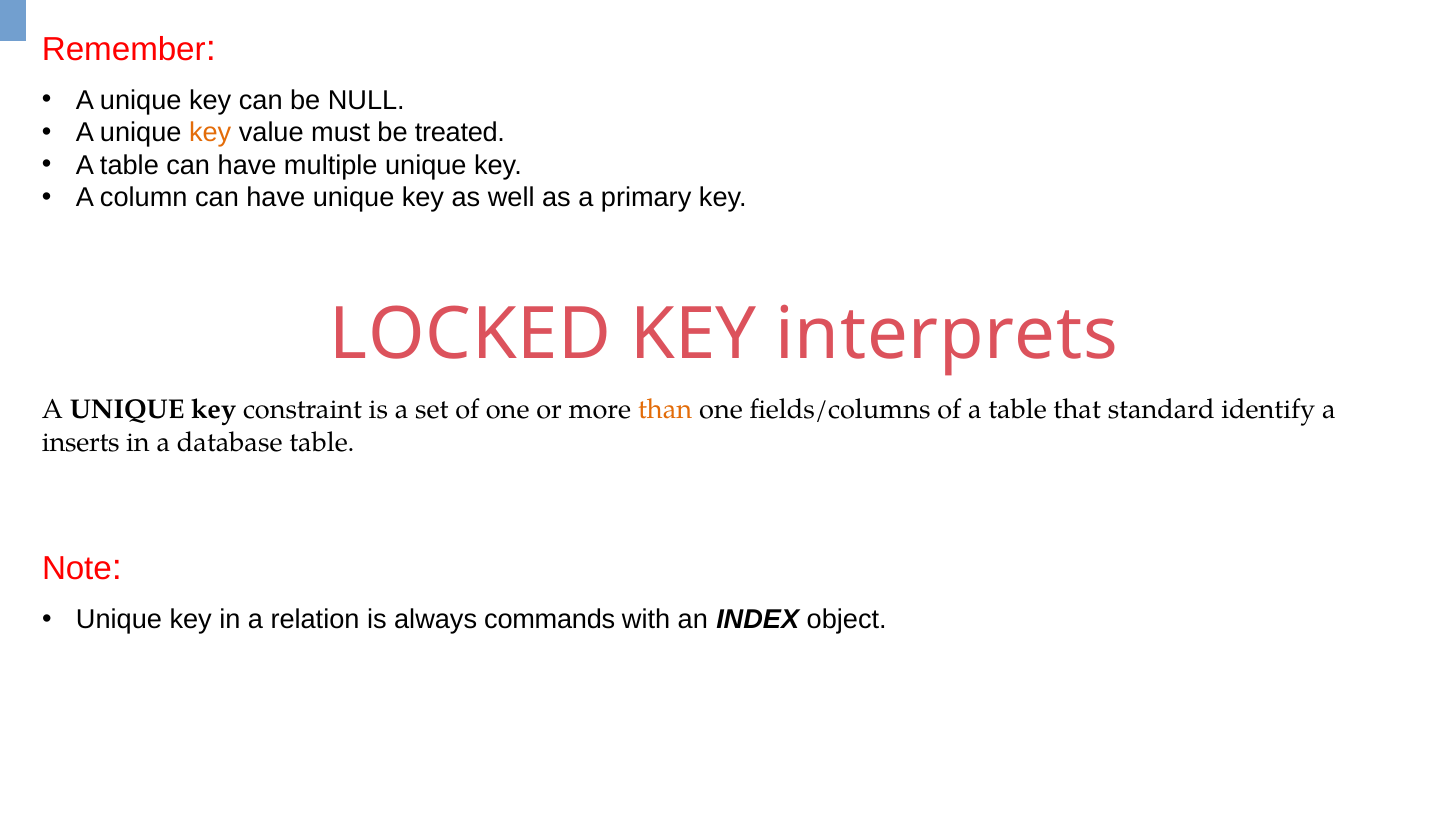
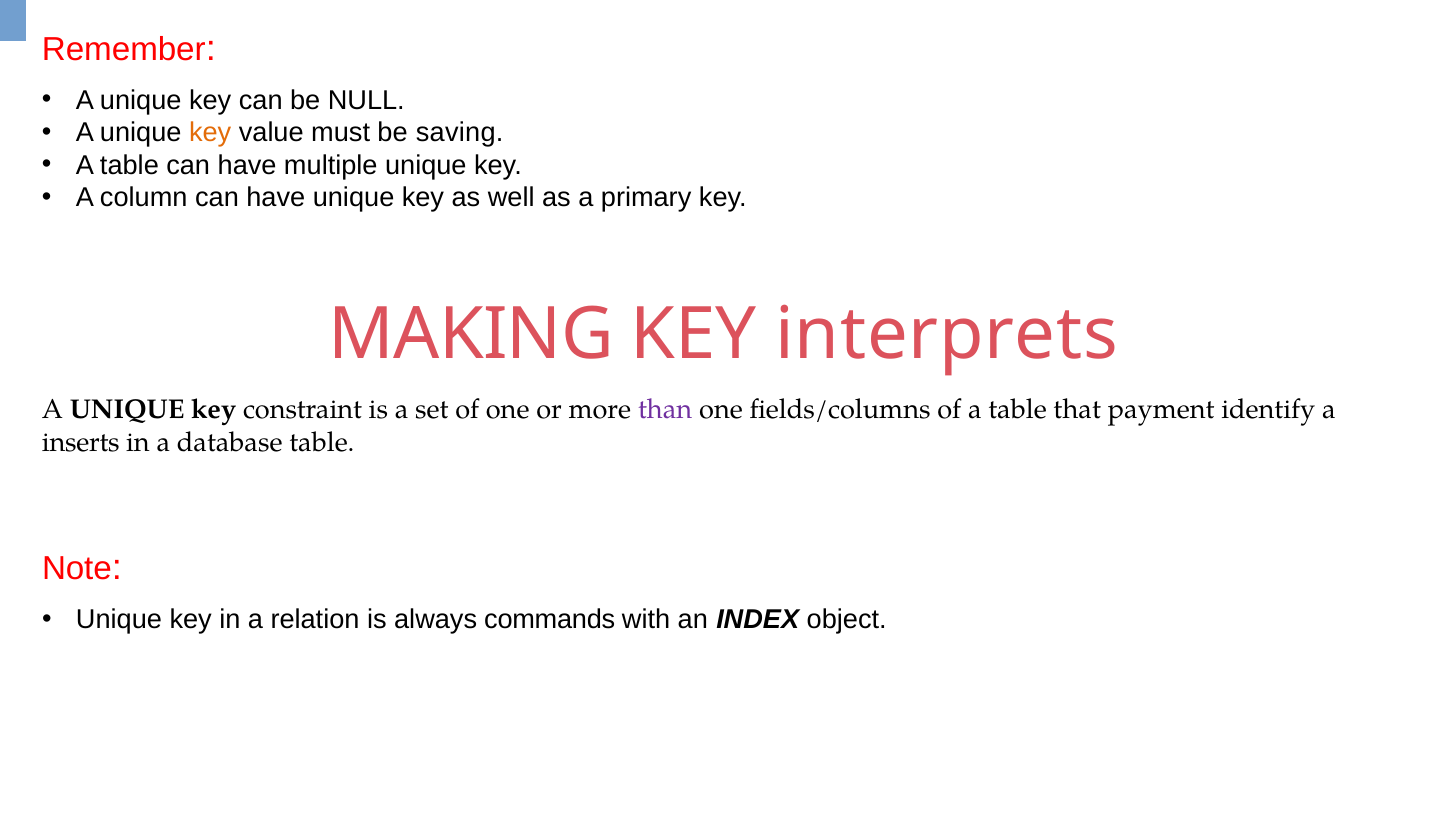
treated: treated -> saving (460, 133)
LOCKED: LOCKED -> MAKING (471, 335)
than colour: orange -> purple (665, 410)
standard: standard -> payment (1161, 410)
